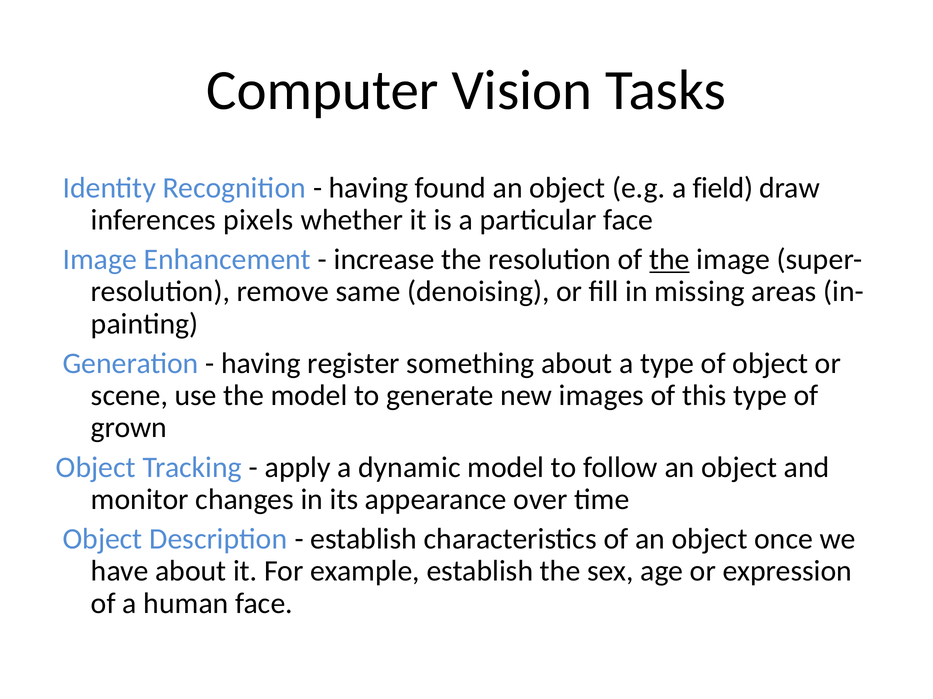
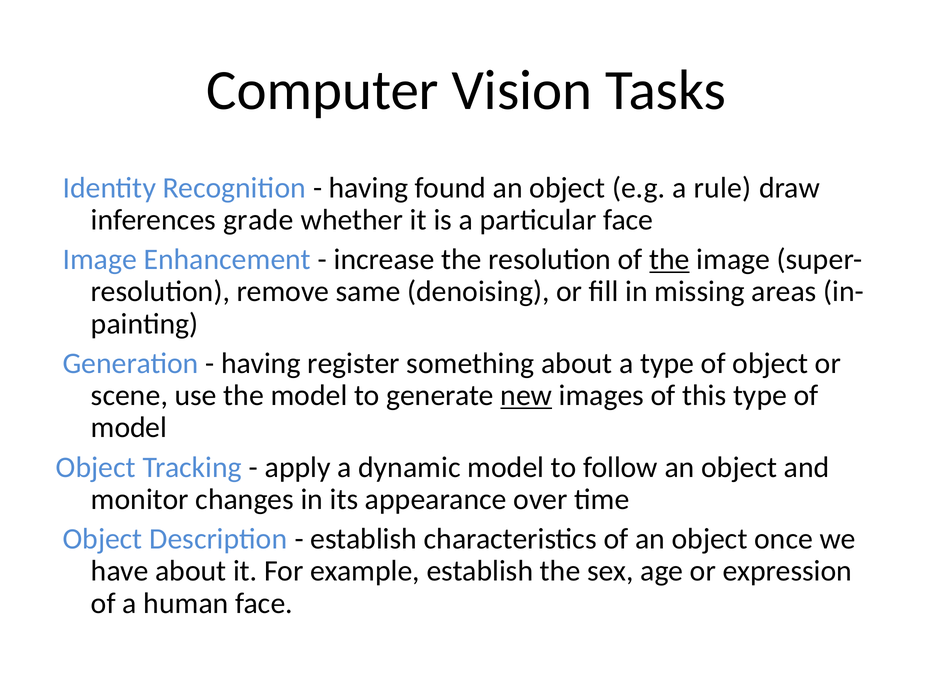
field: field -> rule (723, 188)
pixels: pixels -> grade (258, 220)
new underline: none -> present (526, 396)
grown: grown -> model (129, 428)
